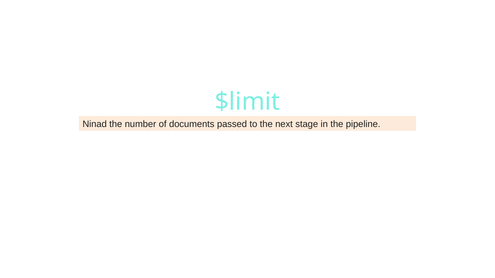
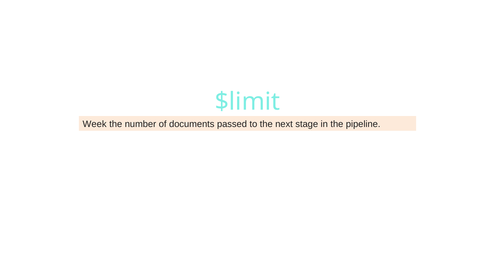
Ninad: Ninad -> Week (95, 124)
